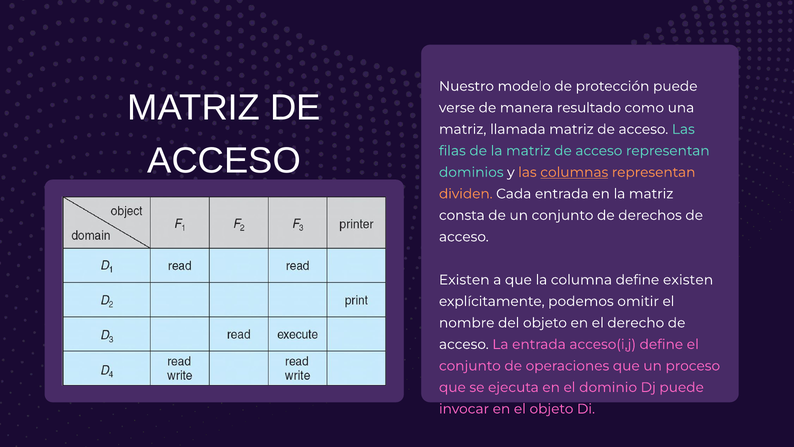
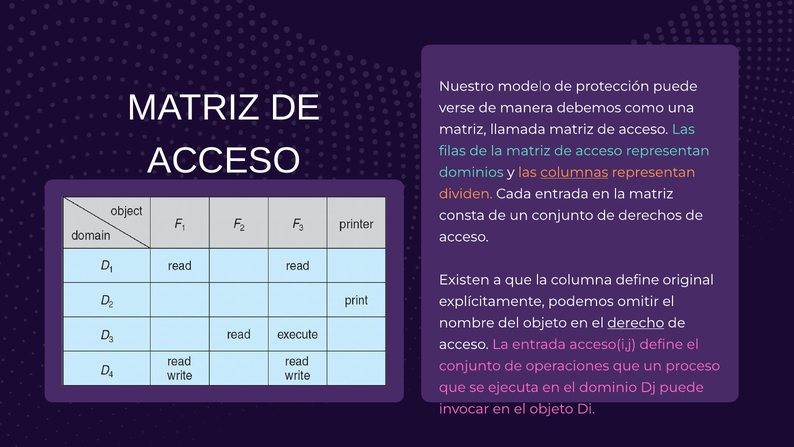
resultado: resultado -> debemos (589, 108)
define existen: existen -> original (688, 280)
derecho underline: none -> present (636, 323)
